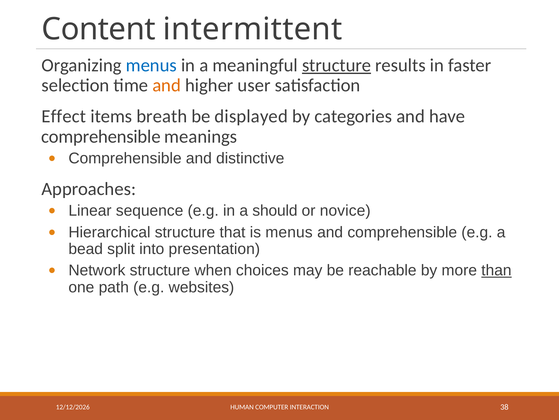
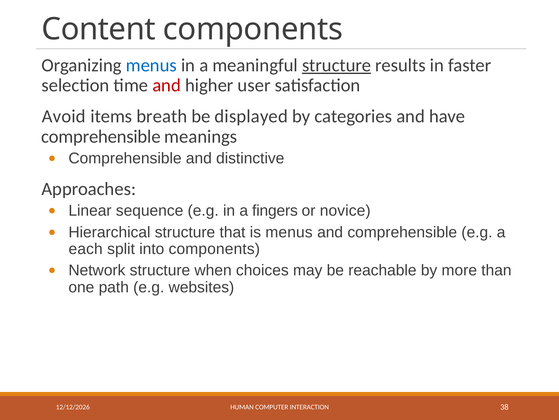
Content intermittent: intermittent -> components (253, 29)
and colour: orange -> red (167, 85)
Effect: Effect -> Avoid (64, 116)
should: should -> fingers (275, 210)
bead: bead -> each (86, 249)
into presentation: presentation -> components (214, 249)
than underline: present -> none (496, 270)
